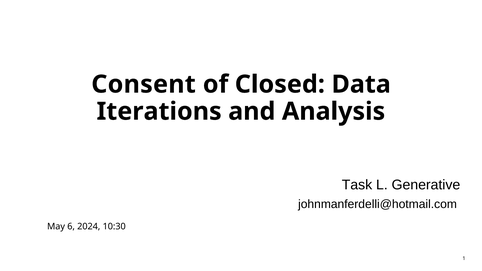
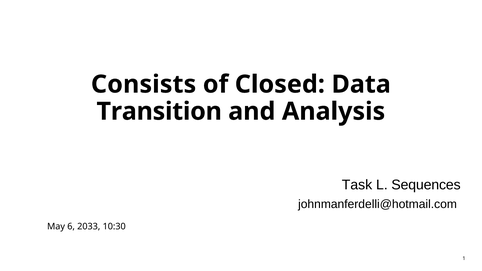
Consent: Consent -> Consists (144, 84)
Iterations: Iterations -> Transition (159, 111)
Generative: Generative -> Sequences (426, 185)
2024: 2024 -> 2033 (89, 227)
